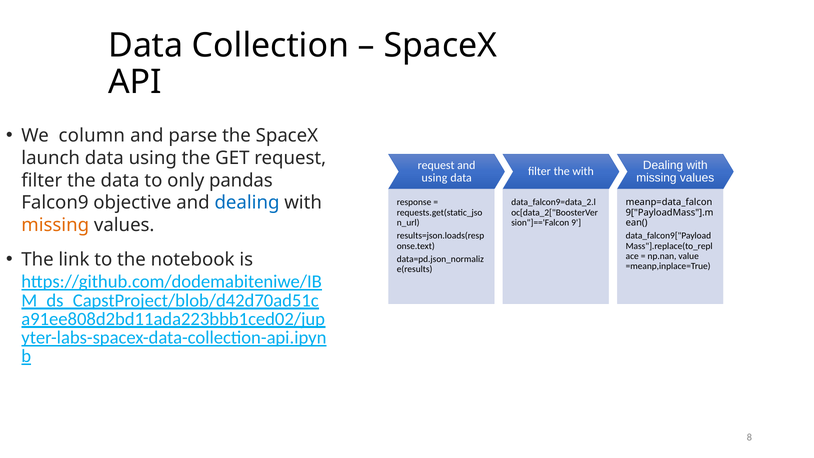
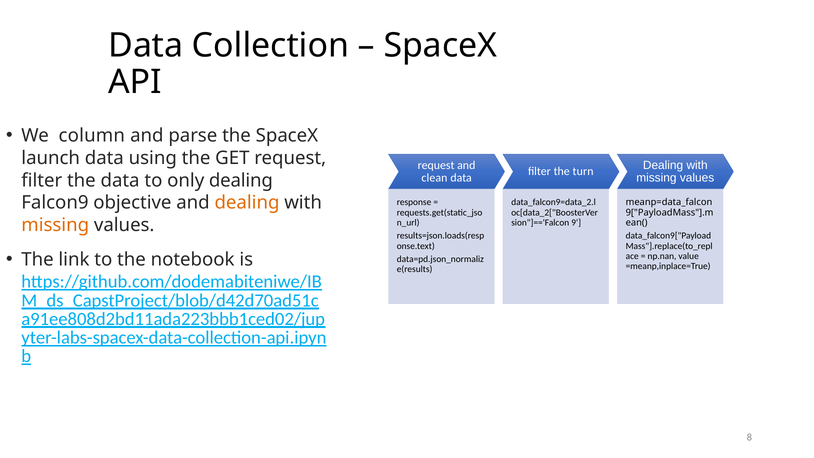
the with: with -> turn (583, 171)
using: using -> clean (434, 178)
only pandas: pandas -> dealing (241, 180)
dealing colour: blue -> orange (247, 203)
